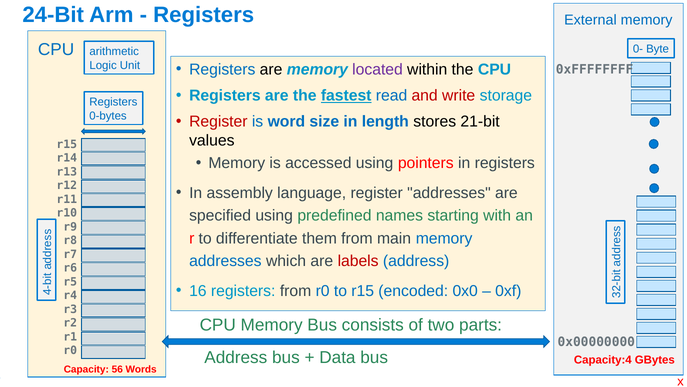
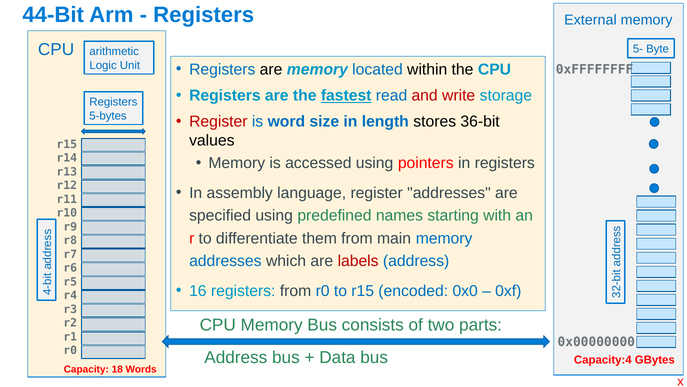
24-Bit: 24-Bit -> 44-Bit (53, 15)
0-: 0- -> 5- (638, 49)
located colour: purple -> blue (378, 70)
0-bytes: 0-bytes -> 5-bytes (108, 116)
21-bit: 21-bit -> 36-bit (480, 122)
56: 56 -> 18 (117, 369)
